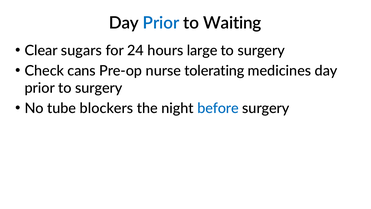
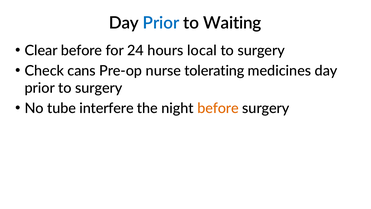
Clear sugars: sugars -> before (82, 50)
large: large -> local (202, 50)
blockers: blockers -> interfere (107, 108)
before colour: blue -> orange (218, 108)
